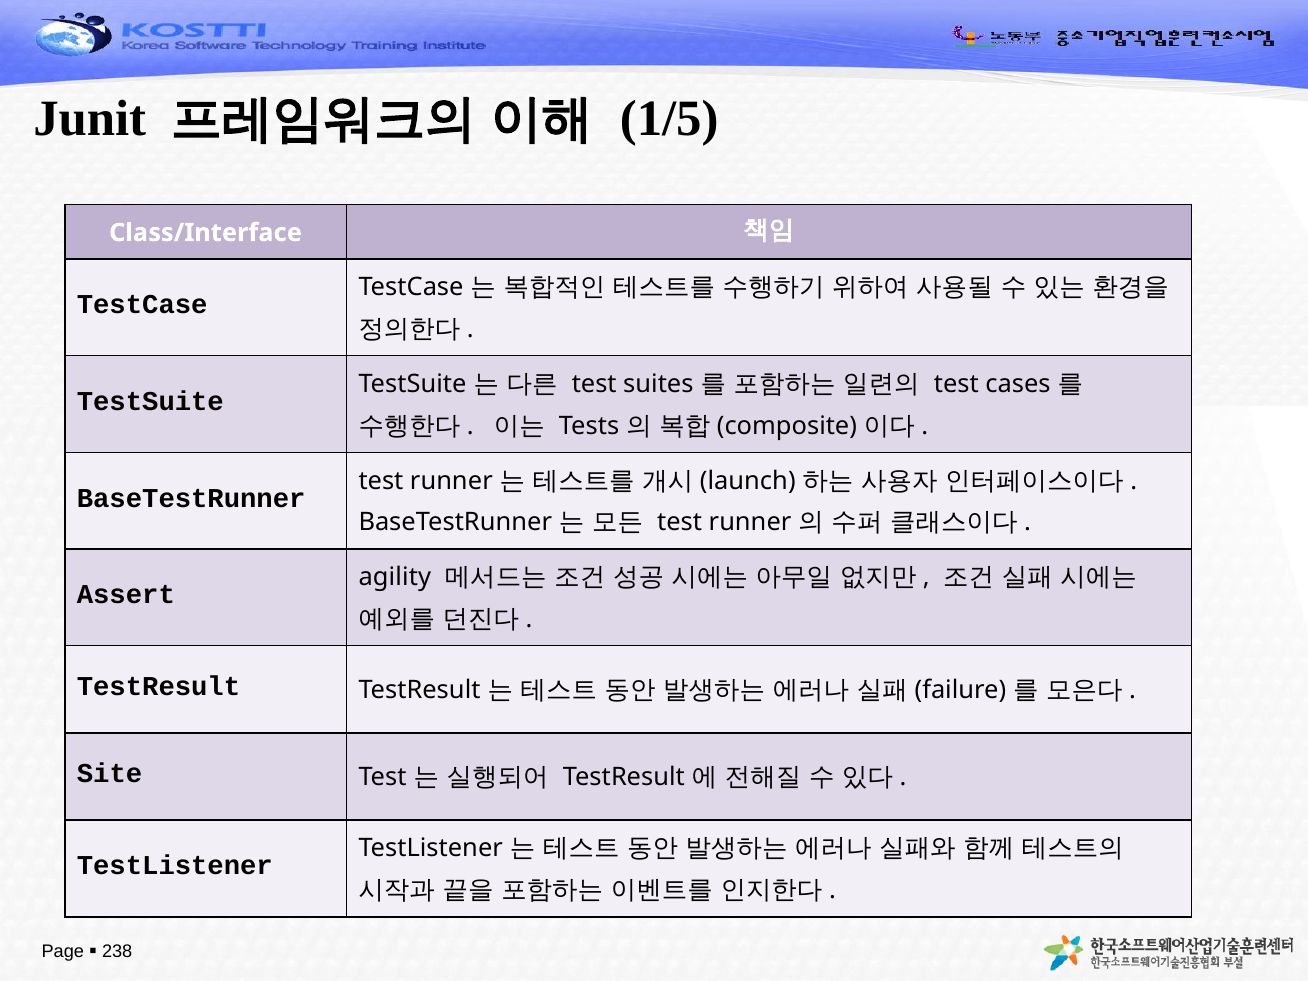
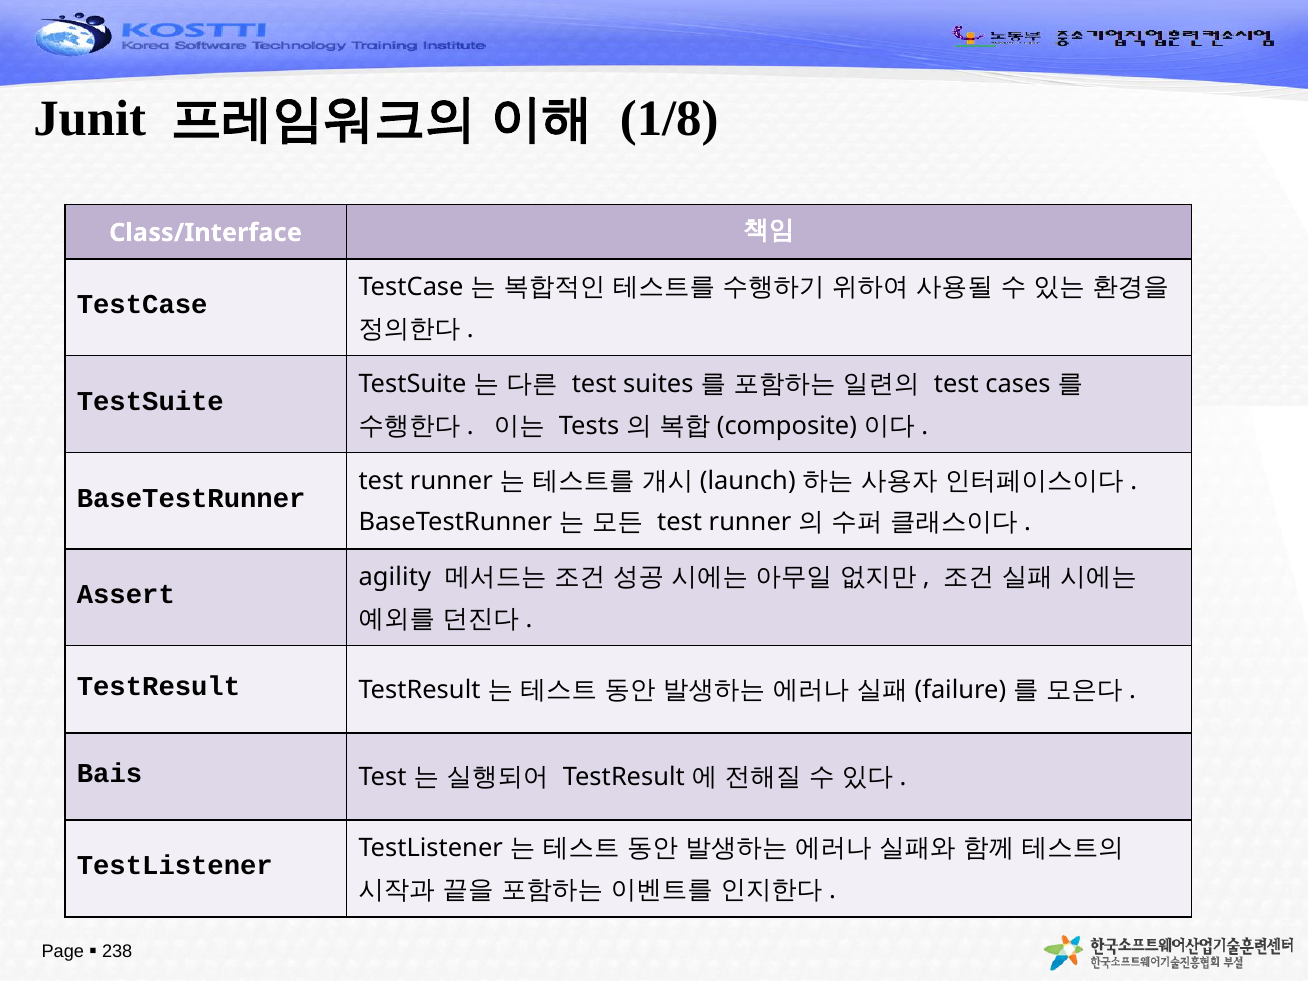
1/5: 1/5 -> 1/8 (669, 119)
Site: Site -> Bais (110, 774)
